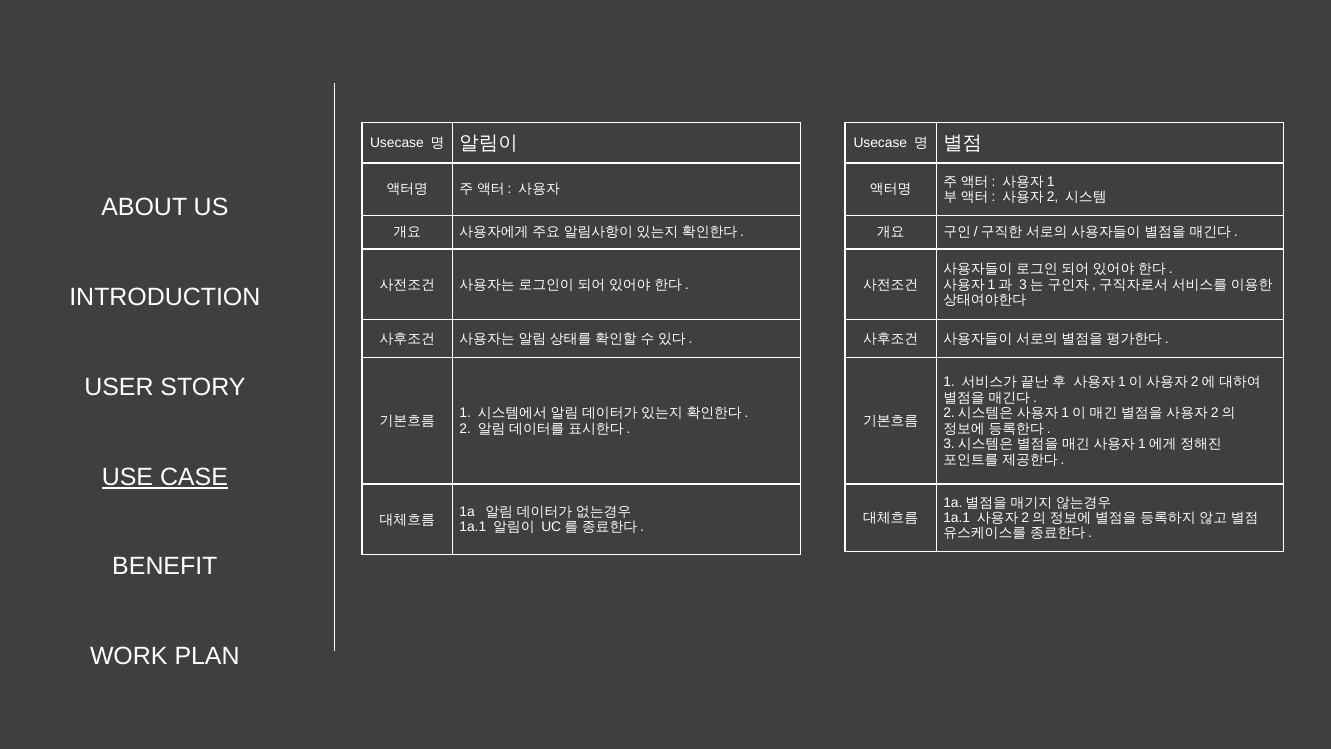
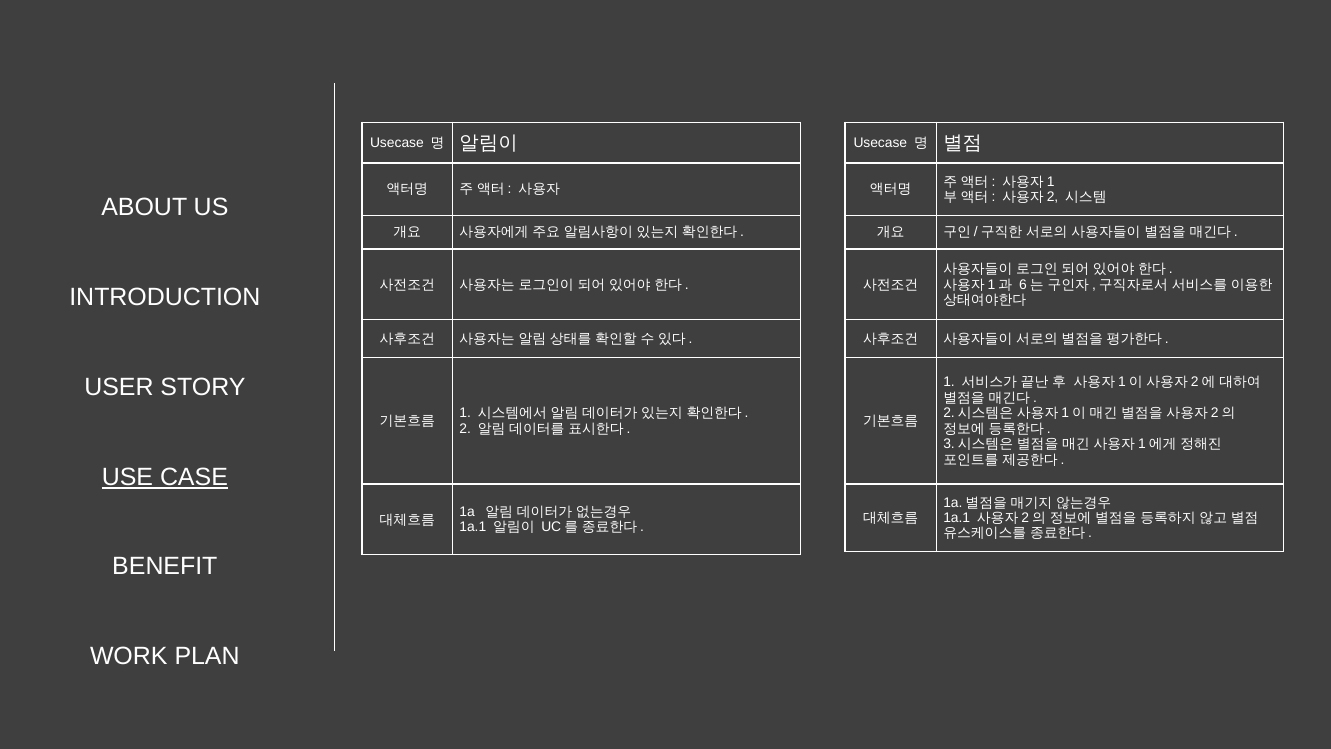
3: 3 -> 6 (1023, 284)
